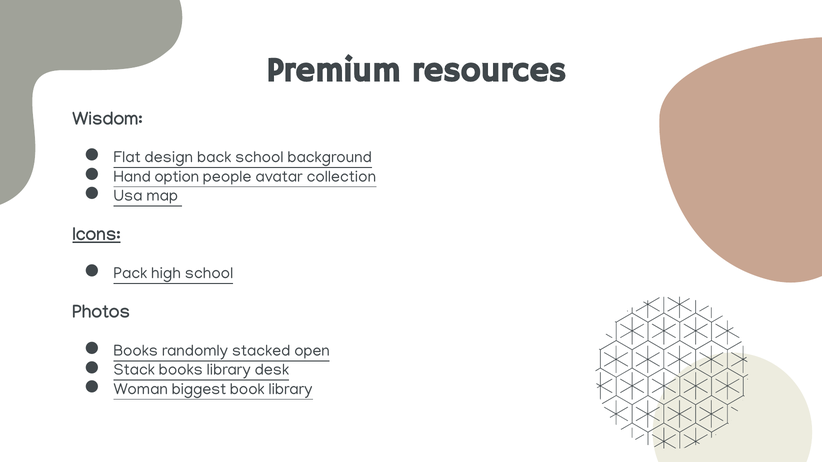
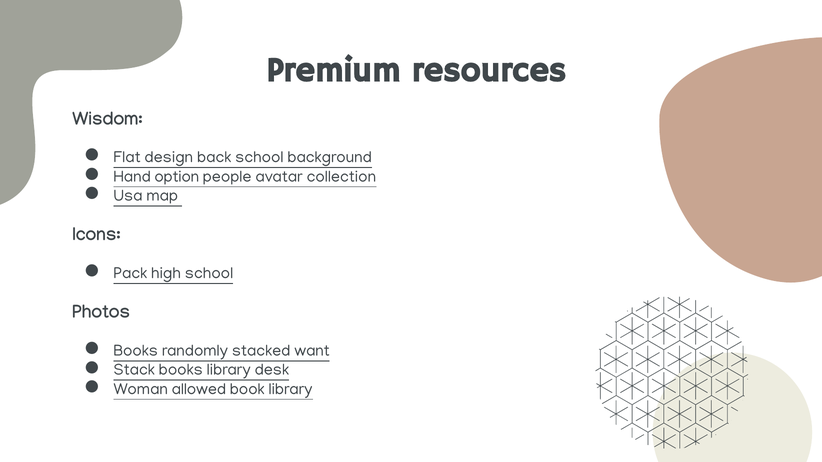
Icons underline: present -> none (96, 235)
open: open -> want (312, 351)
biggest: biggest -> allowed (199, 389)
